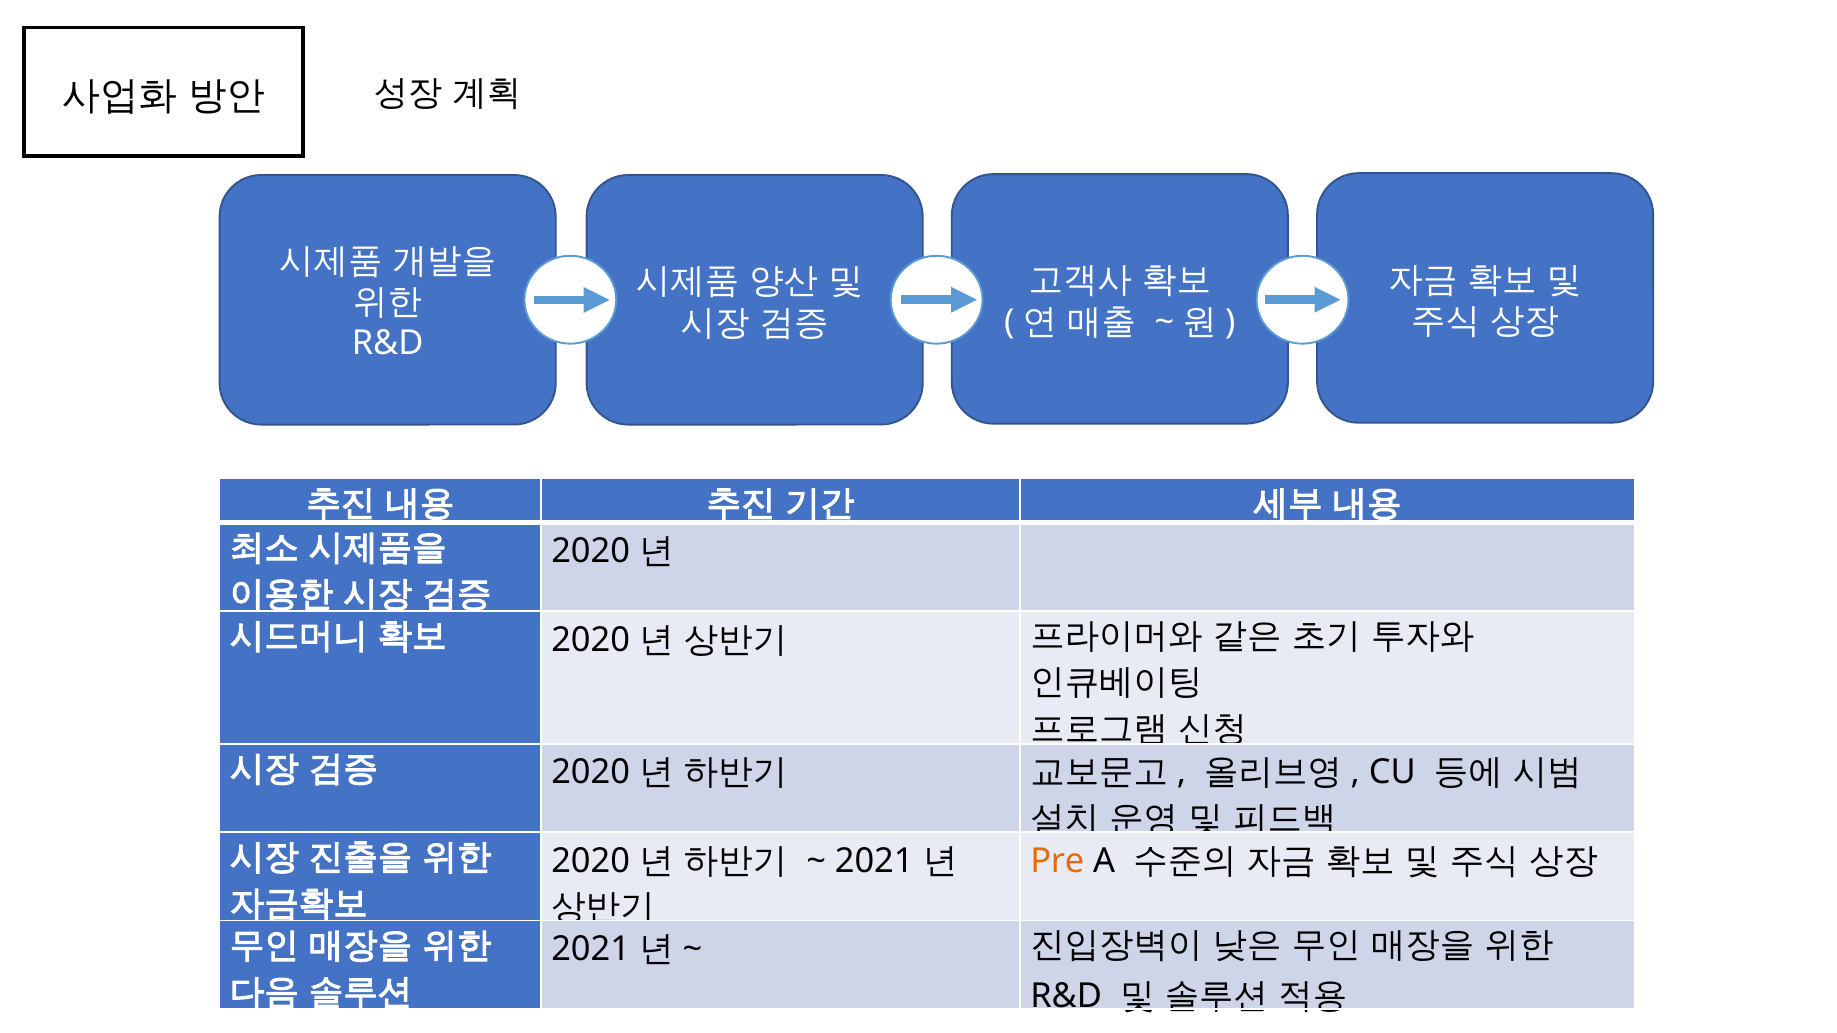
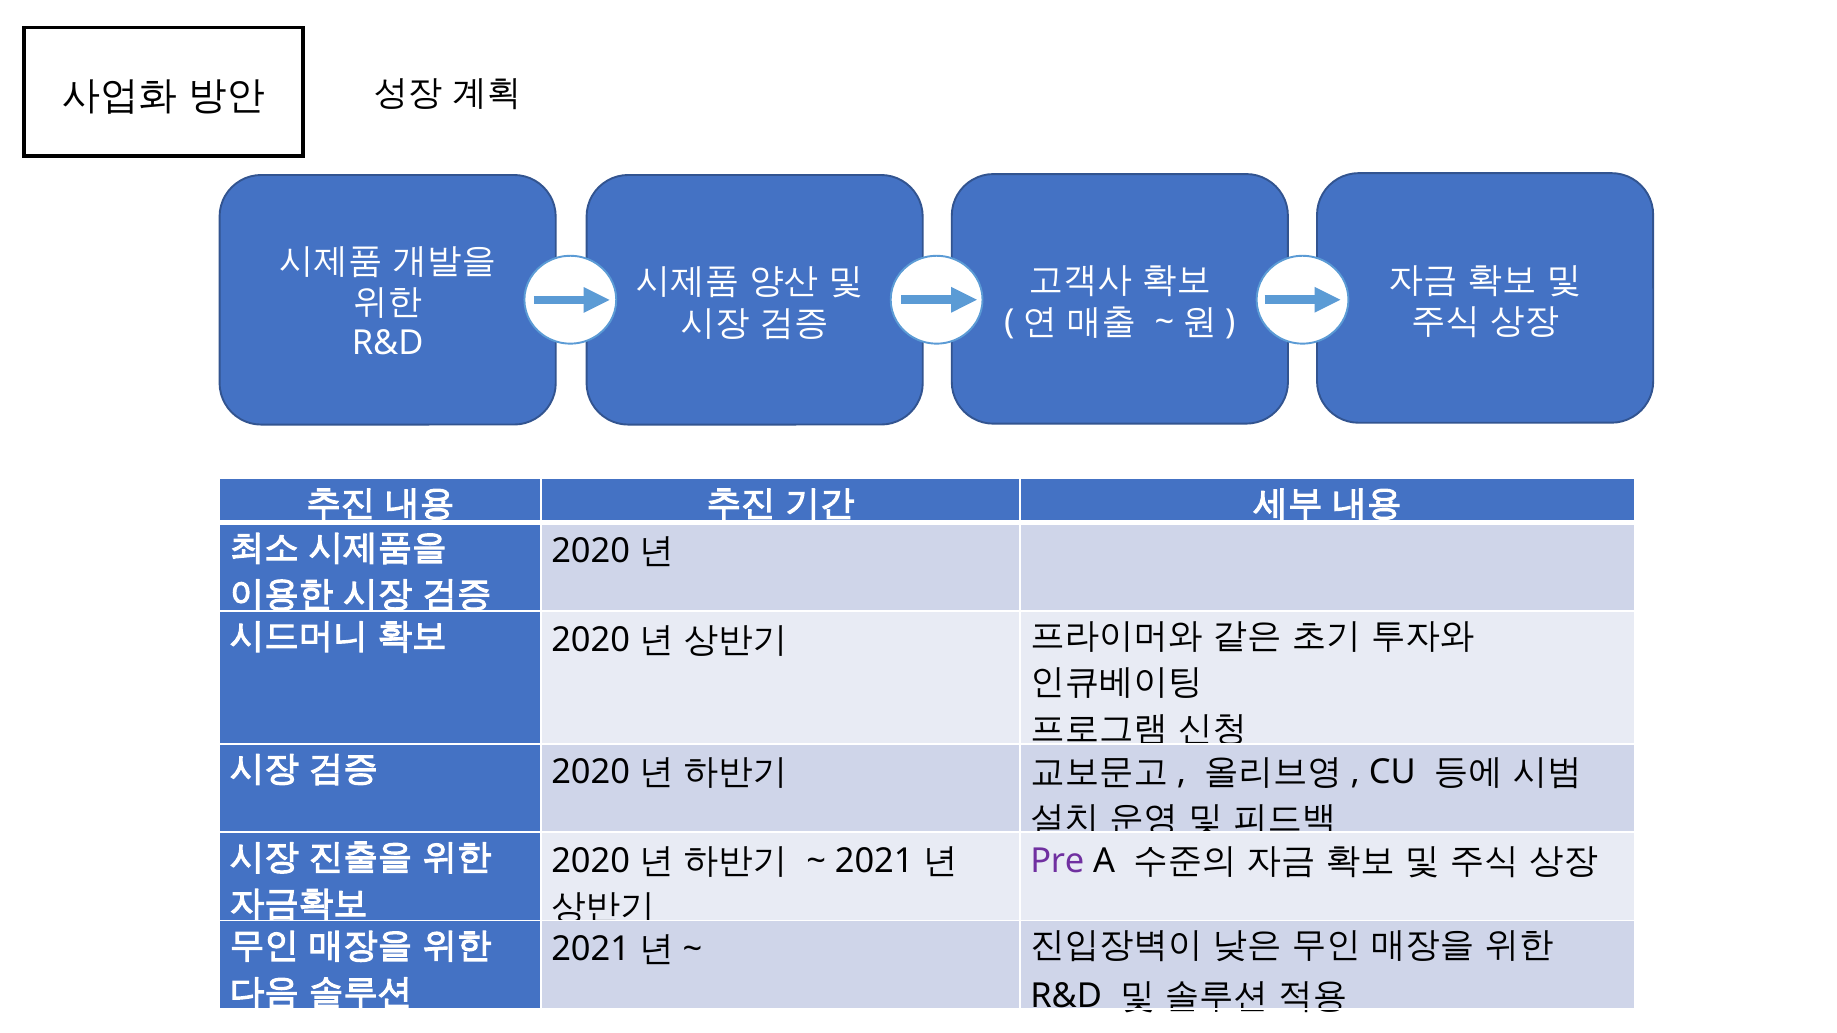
Pre colour: orange -> purple (1057, 861)
